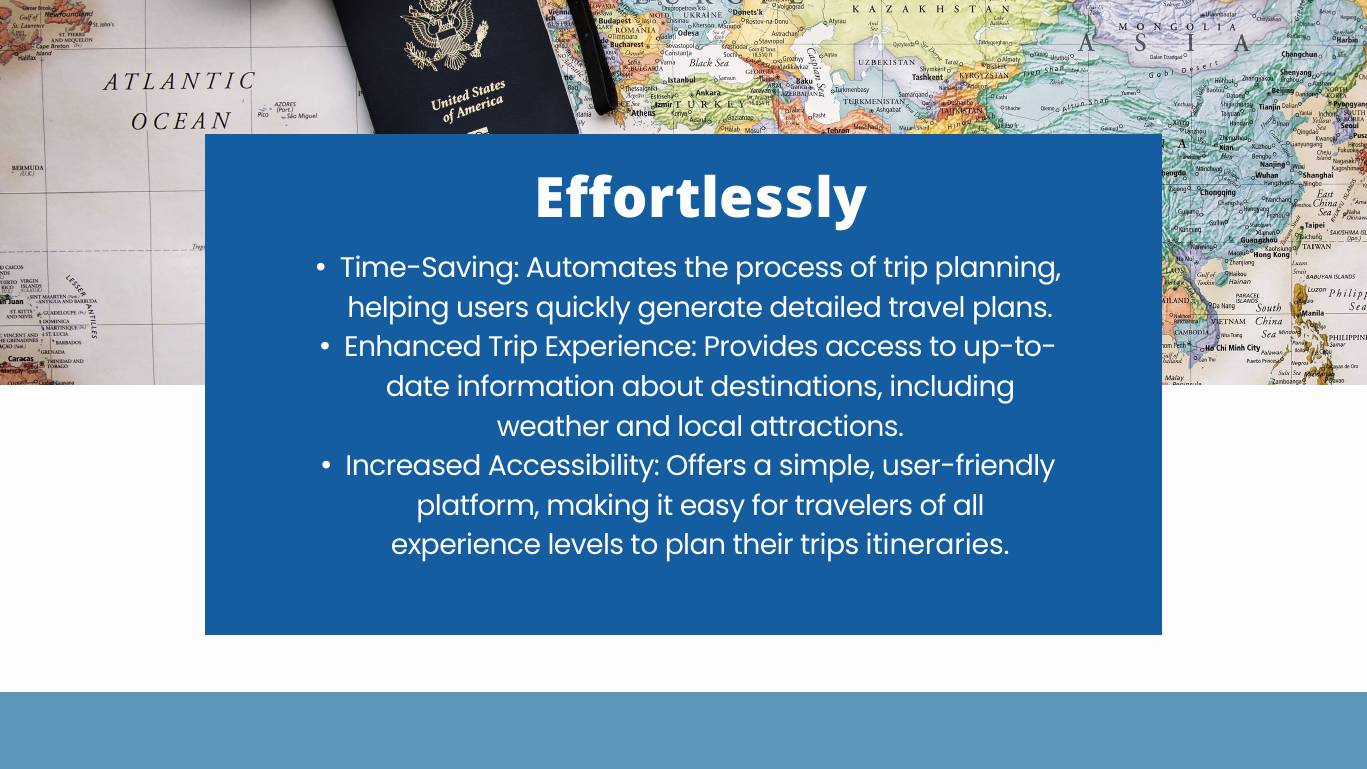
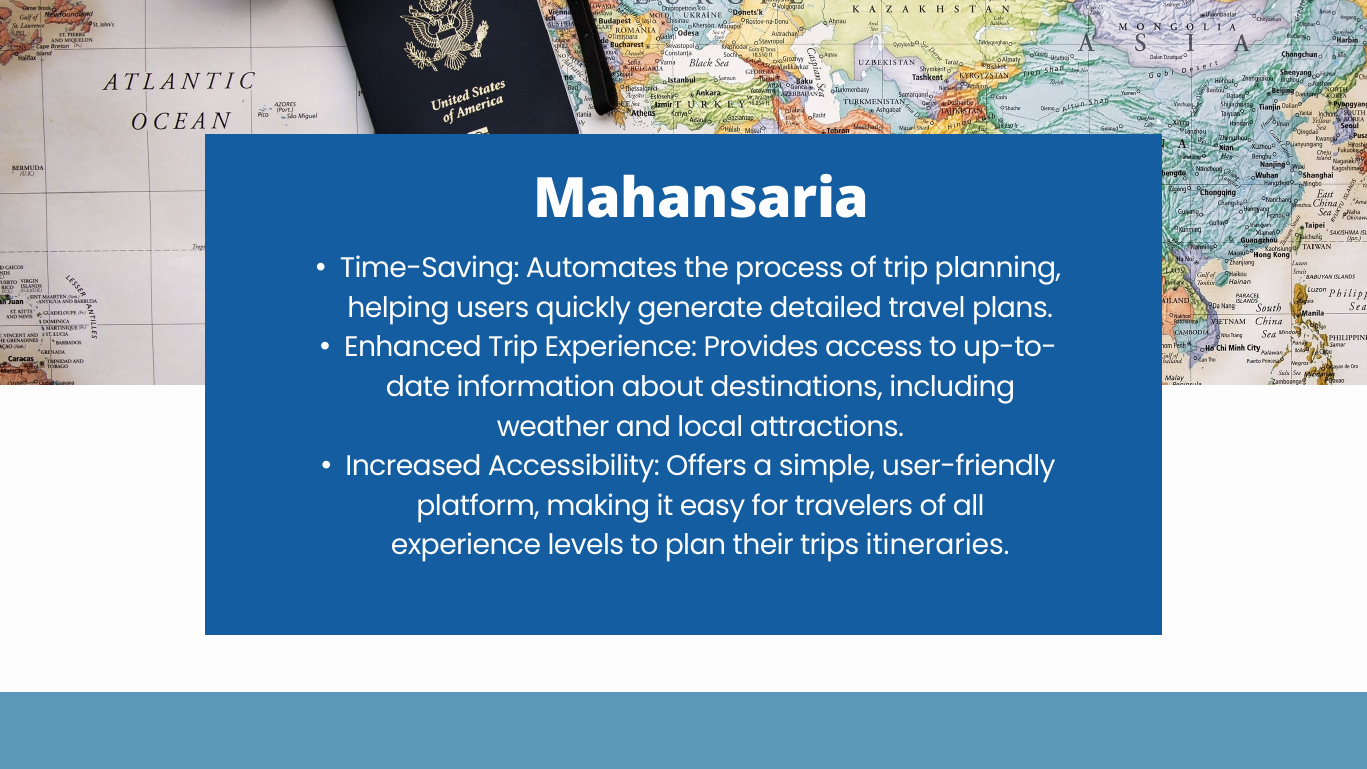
Effortlessly: Effortlessly -> Mahansaria (701, 200)
